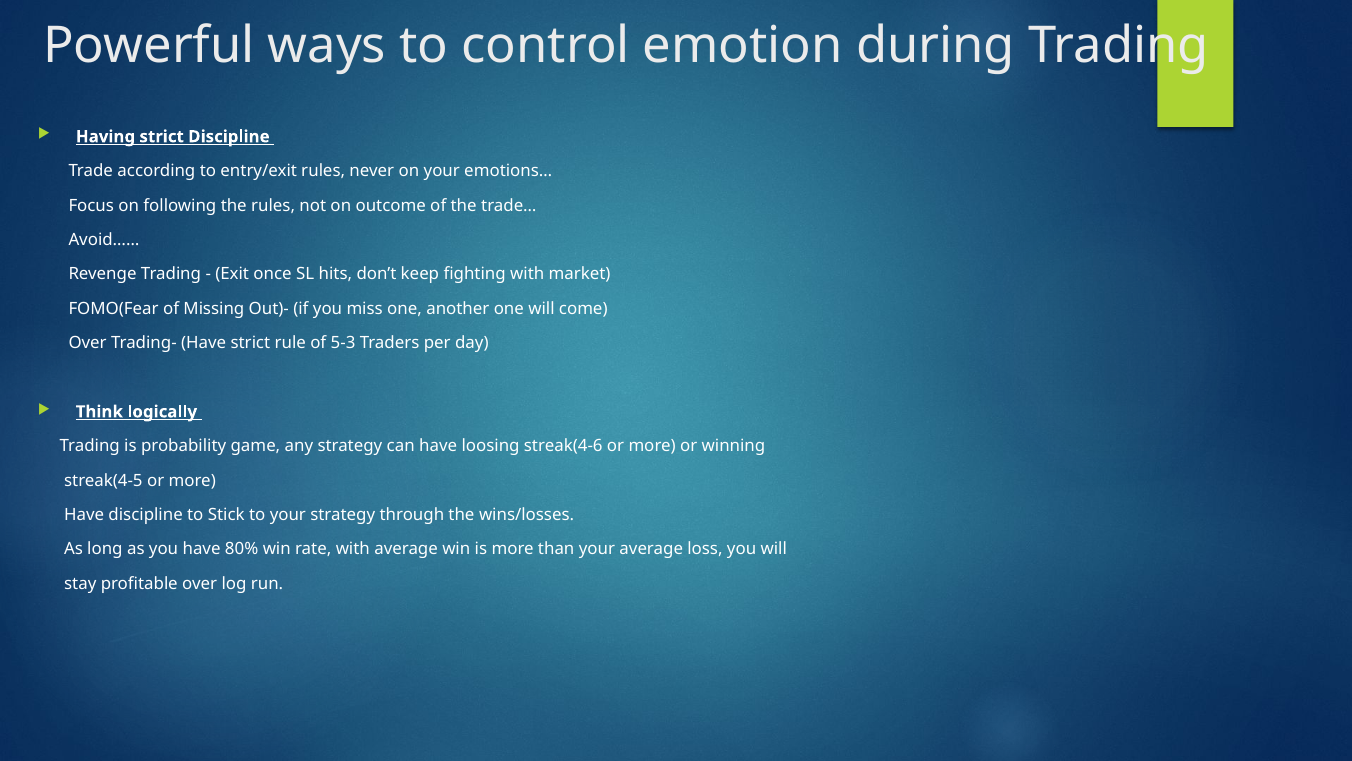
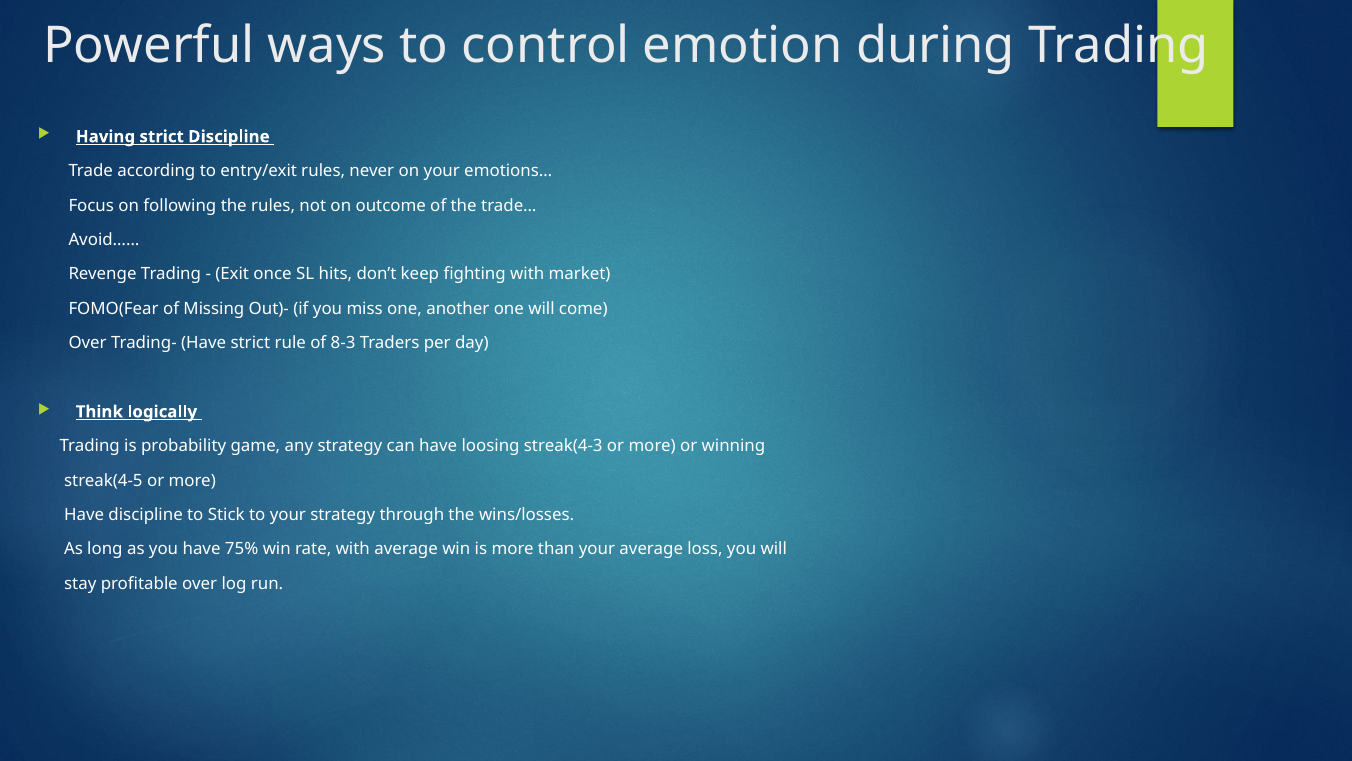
5-3: 5-3 -> 8-3 (343, 343)
streak(4-6: streak(4-6 -> streak(4-3 (563, 446)
80%: 80% -> 75% (242, 549)
